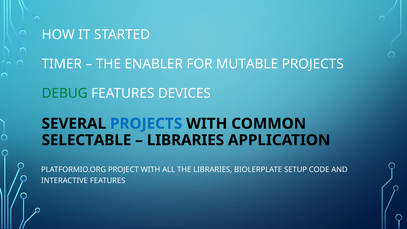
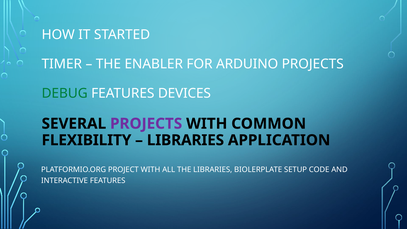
MUTABLE: MUTABLE -> ARDUINO (247, 64)
PROJECTS colour: blue -> purple (146, 124)
SELECTABLE: SELECTABLE -> FLEXIBILITY (86, 140)
